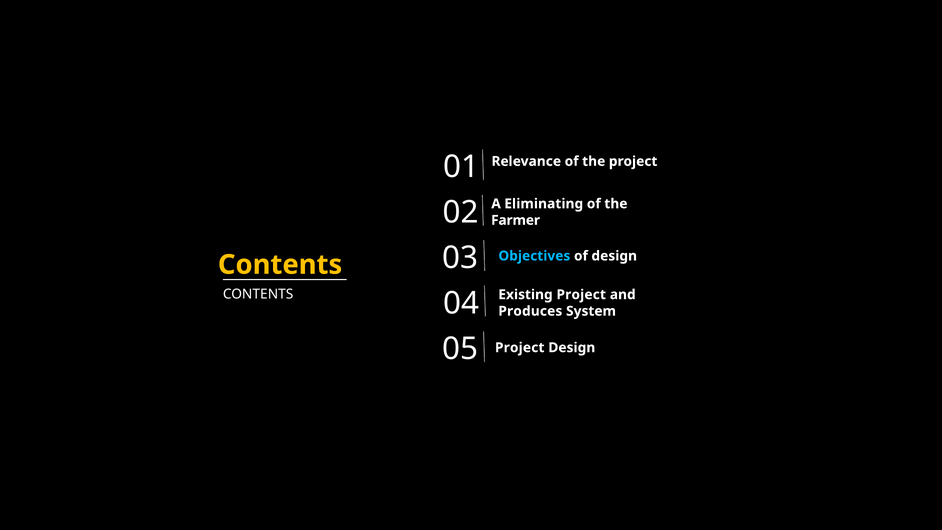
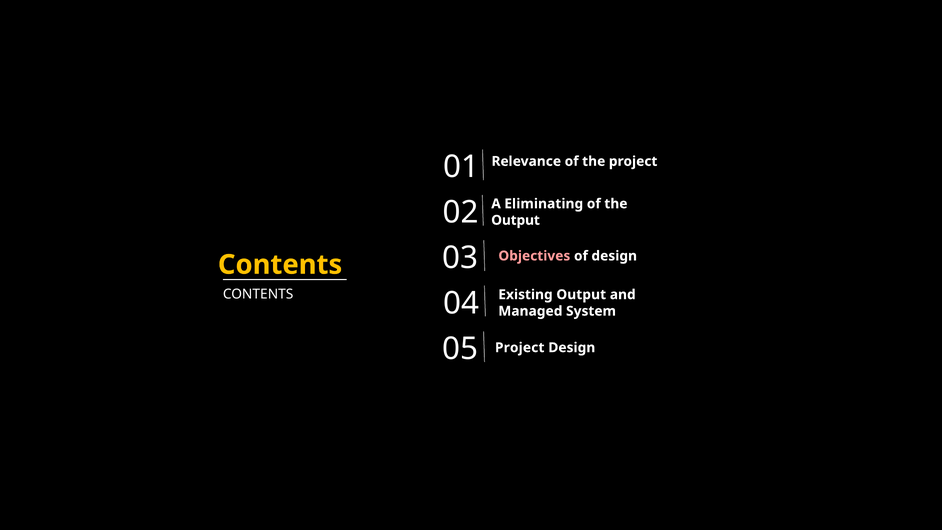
Farmer: Farmer -> Output (516, 220)
Objectives colour: light blue -> pink (534, 256)
Existing Project: Project -> Output (581, 295)
Produces: Produces -> Managed (530, 311)
